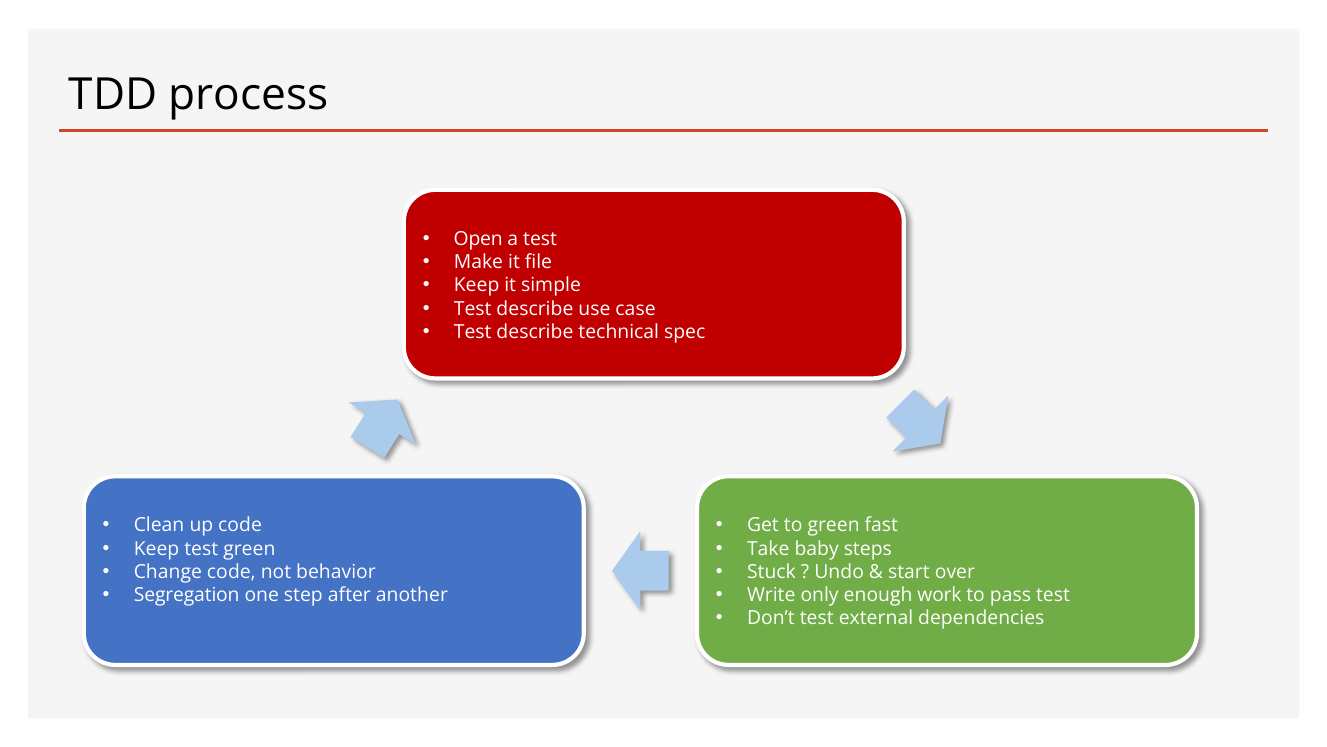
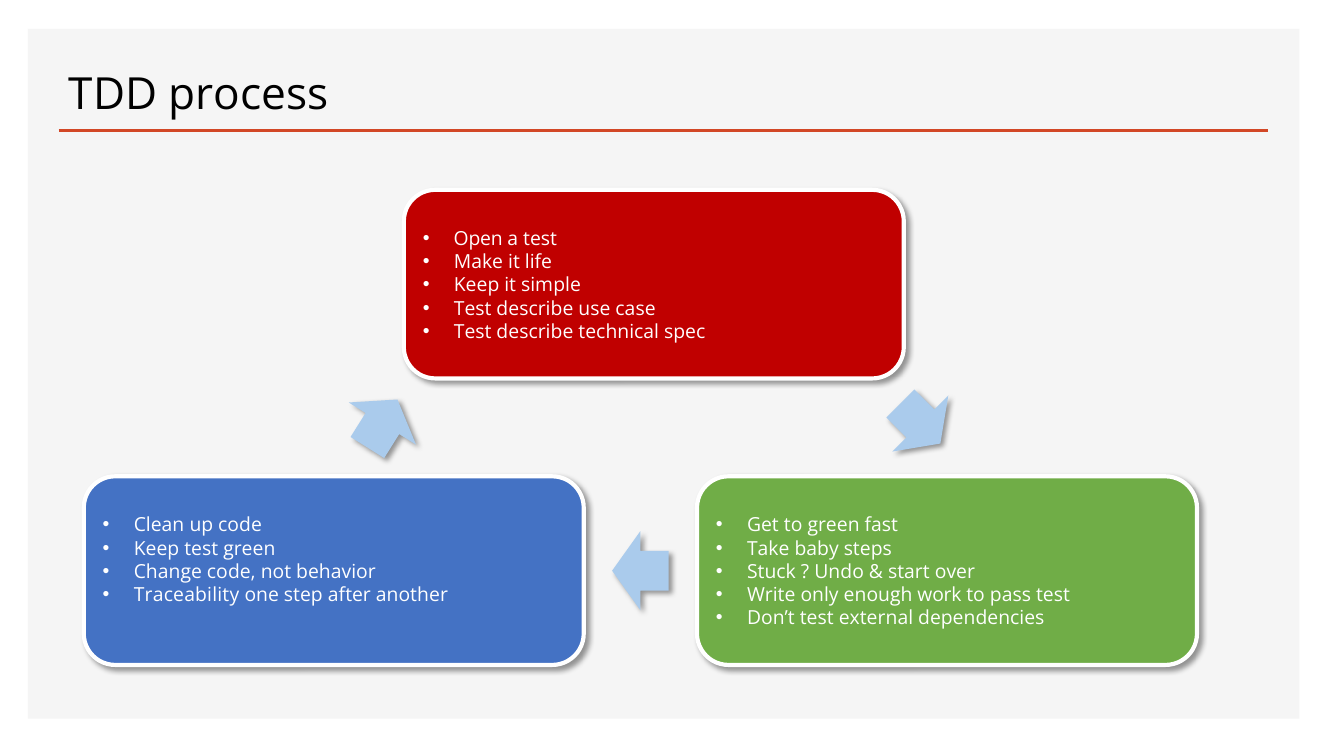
file: file -> life (538, 262)
Segregation: Segregation -> Traceability (187, 595)
